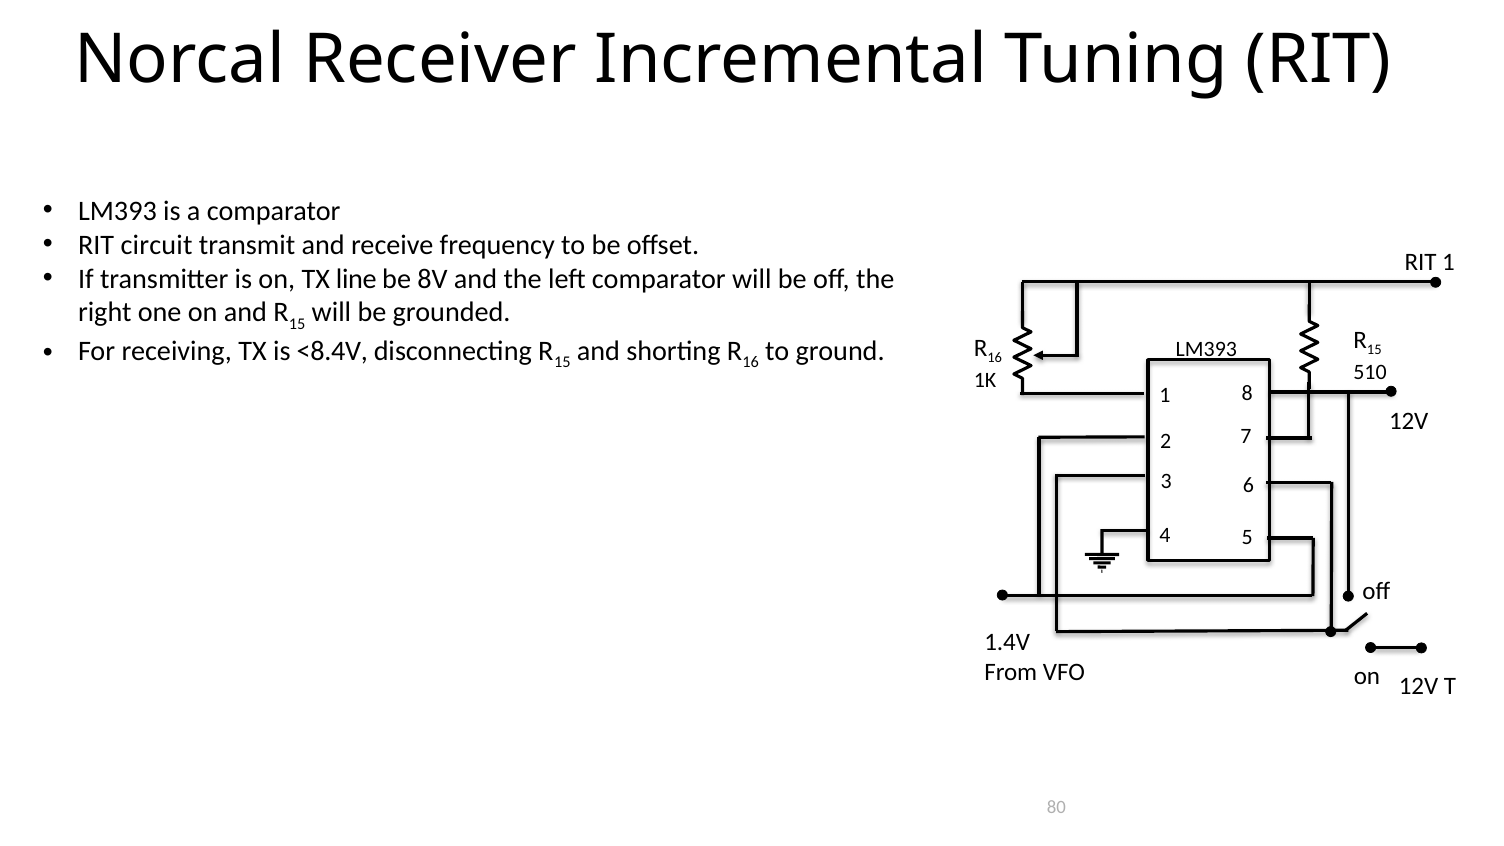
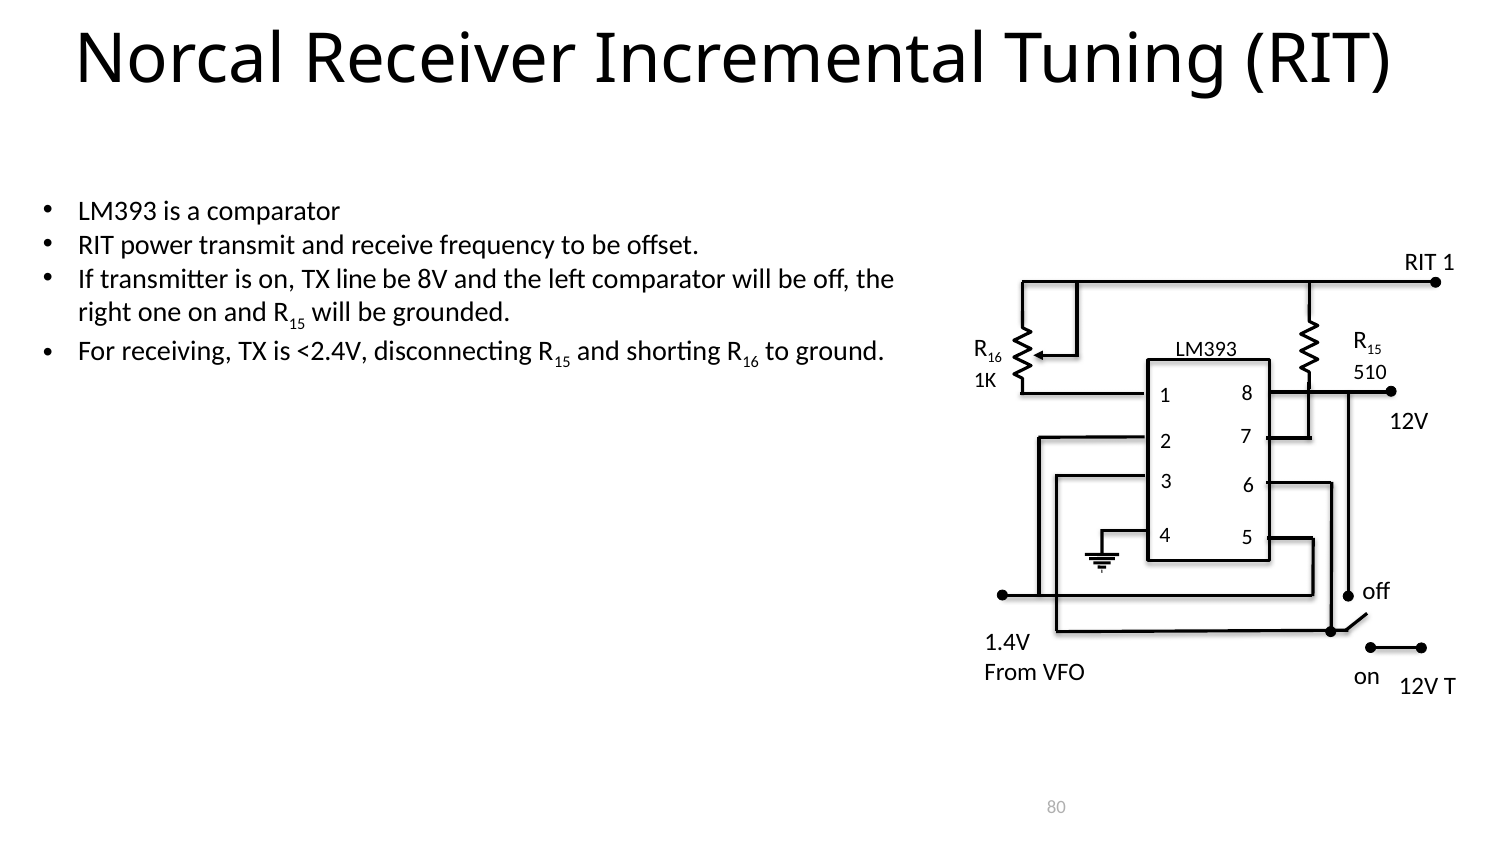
circuit: circuit -> power (157, 245)
<8.4V: <8.4V -> <2.4V (332, 351)
